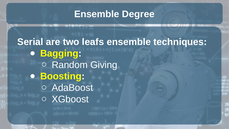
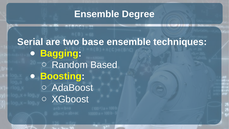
leafs: leafs -> base (93, 42)
Giving: Giving -> Based (104, 65)
